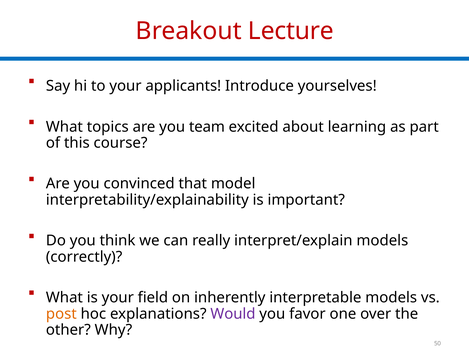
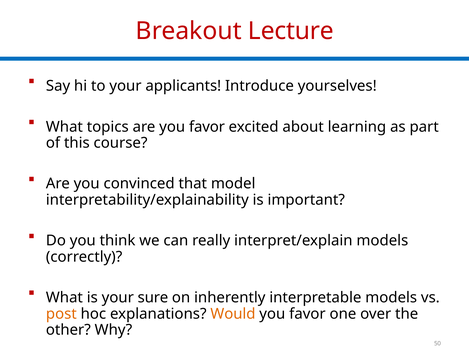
are you team: team -> favor (207, 127)
field: field -> sure (153, 297)
Would colour: purple -> orange (233, 314)
